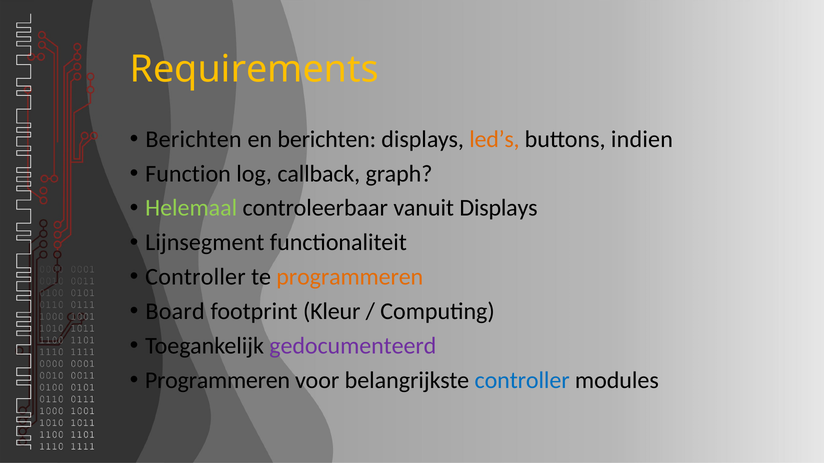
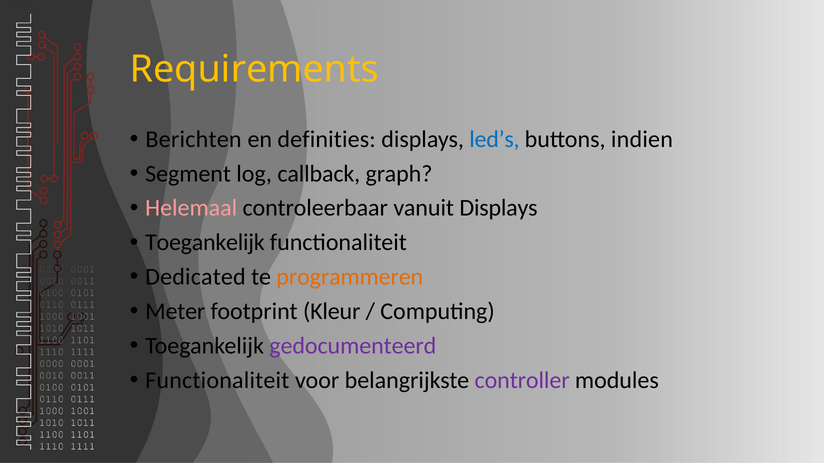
en berichten: berichten -> definities (327, 139)
led’s colour: orange -> blue (494, 139)
Function: Function -> Segment (188, 174)
Helemaal colour: light green -> pink (191, 208)
Lijnsegment: Lijnsegment -> Toegankelijk (205, 243)
Controller: Controller -> Dedicated (195, 277)
Board: Board -> Meter (175, 312)
Programmeren: Programmeren -> Functionaliteit (217, 381)
controller colour: blue -> purple (522, 381)
